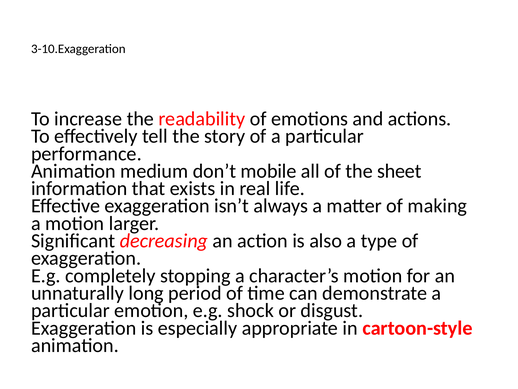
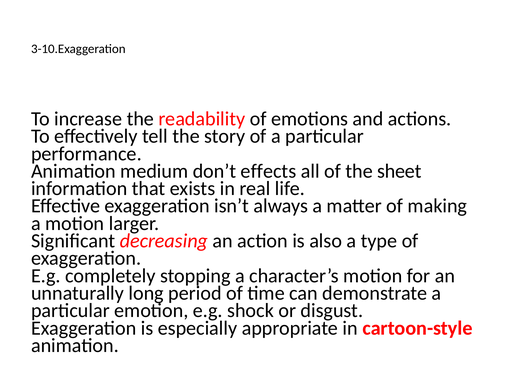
mobile: mobile -> effects (268, 171)
